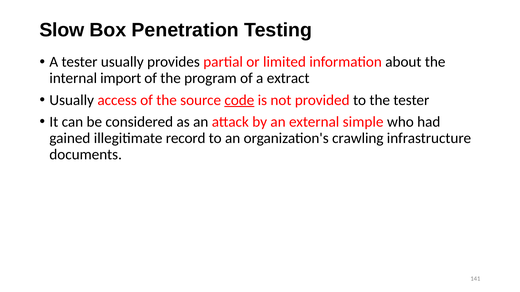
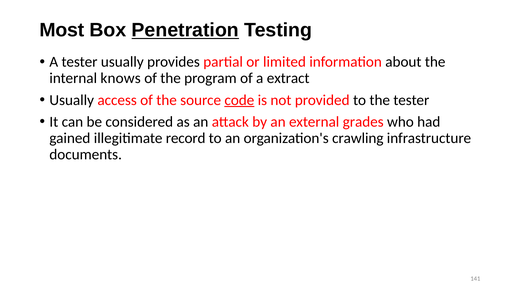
Slow: Slow -> Most (62, 30)
Penetration underline: none -> present (185, 30)
import: import -> knows (121, 78)
simple: simple -> grades (363, 122)
